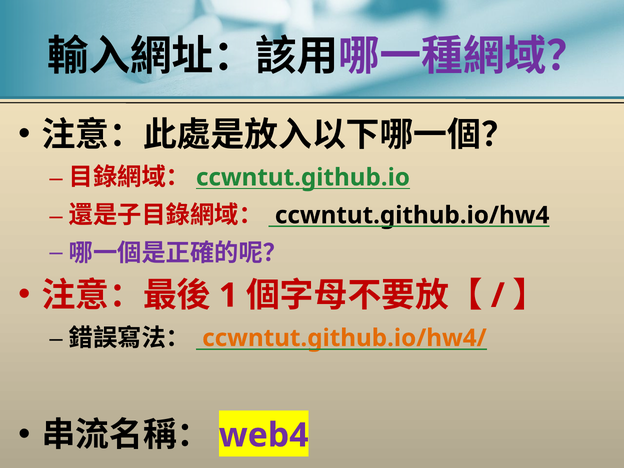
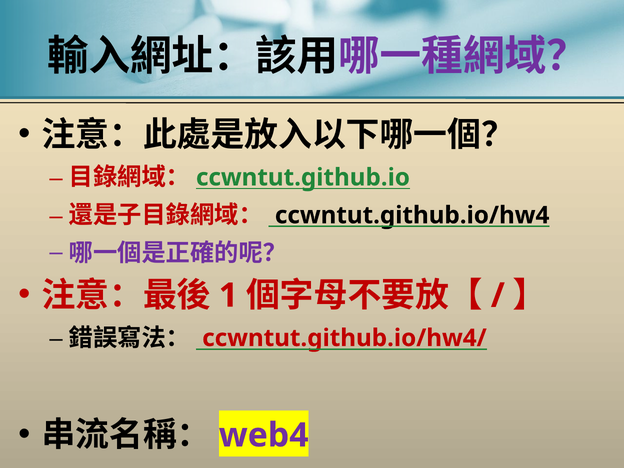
ccwntut.github.io/hw4/ colour: orange -> red (344, 338)
